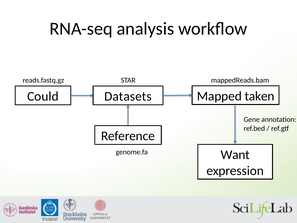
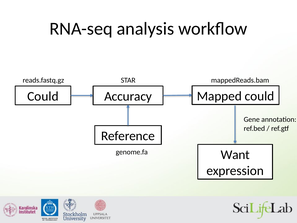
Datasets: Datasets -> Accuracy (128, 96)
Mapped taken: taken -> could (259, 96)
